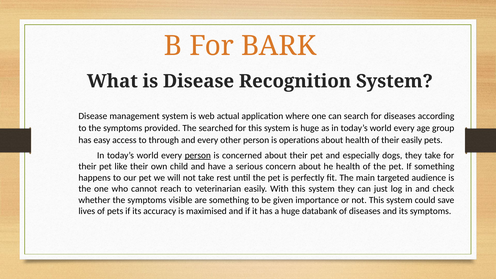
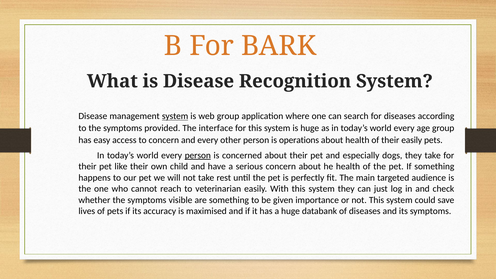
system underline: none -> present (175, 116)
web actual: actual -> group (228, 116)
searched: searched -> interface (216, 128)
to through: through -> concern (164, 140)
